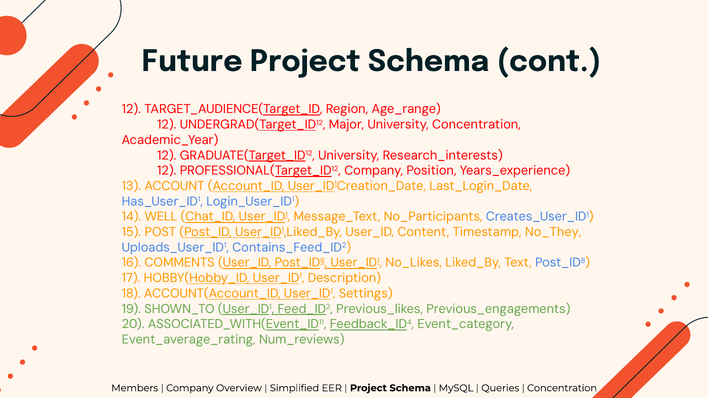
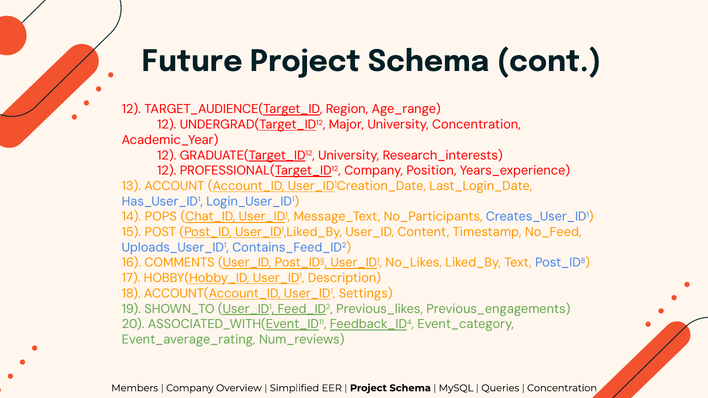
WELL: WELL -> POPS (161, 217)
No_They: No_They -> No_Feed (553, 232)
